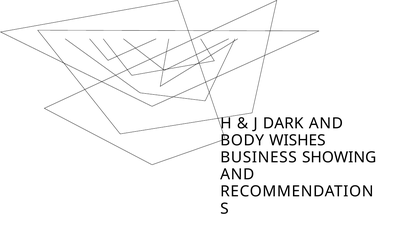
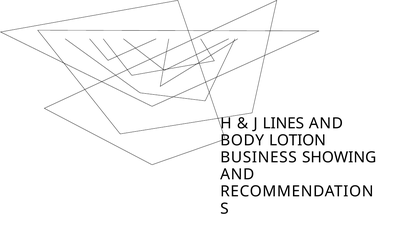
DARK: DARK -> LINES (283, 124)
WISHES: WISHES -> LOTION (297, 141)
